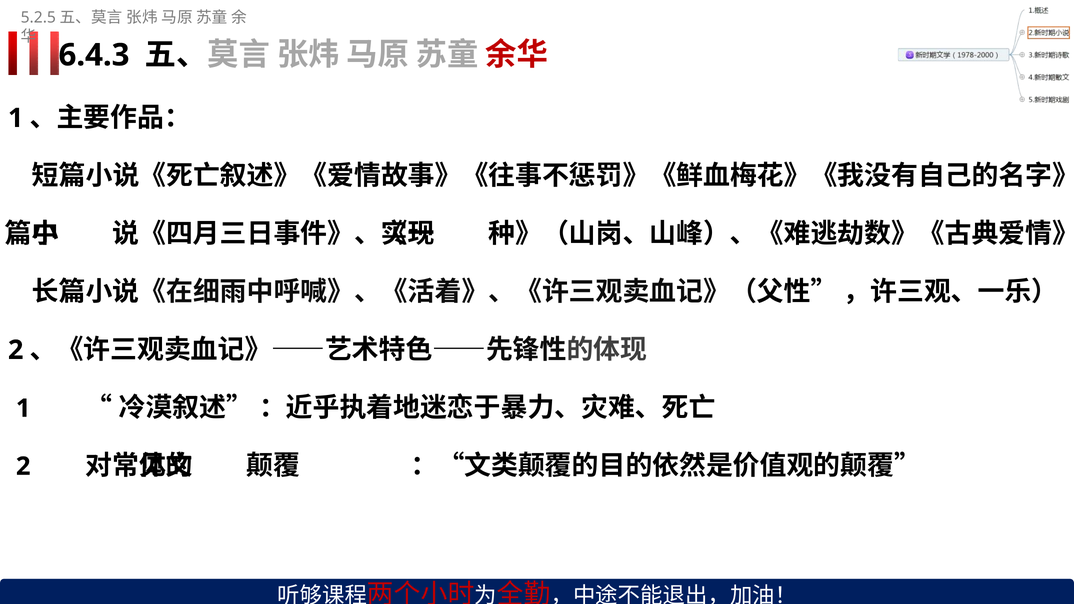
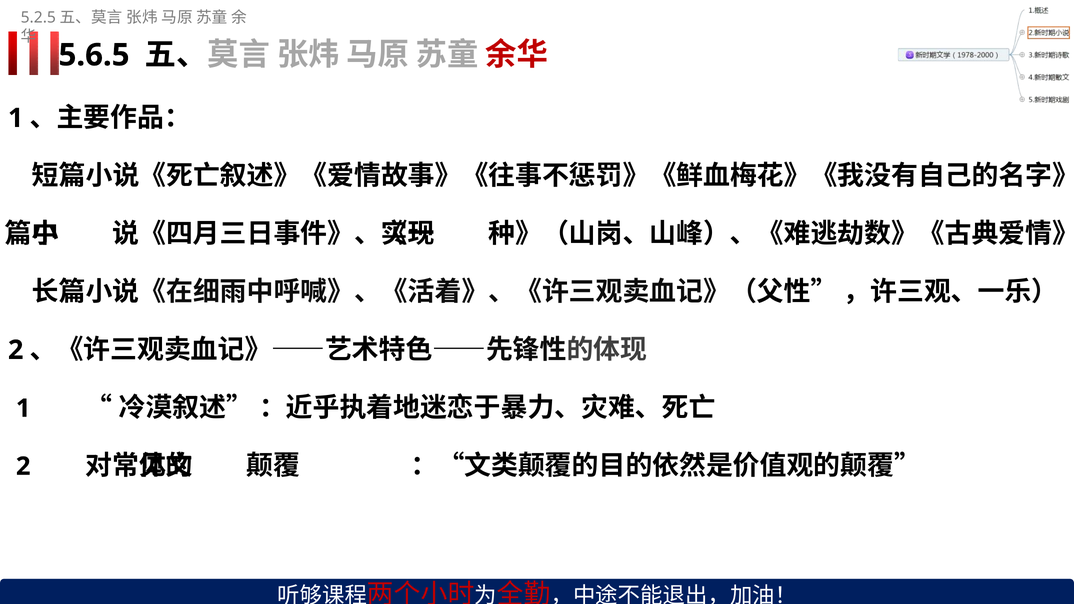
6.4.3: 6.4.3 -> 5.6.5 (94, 55)
